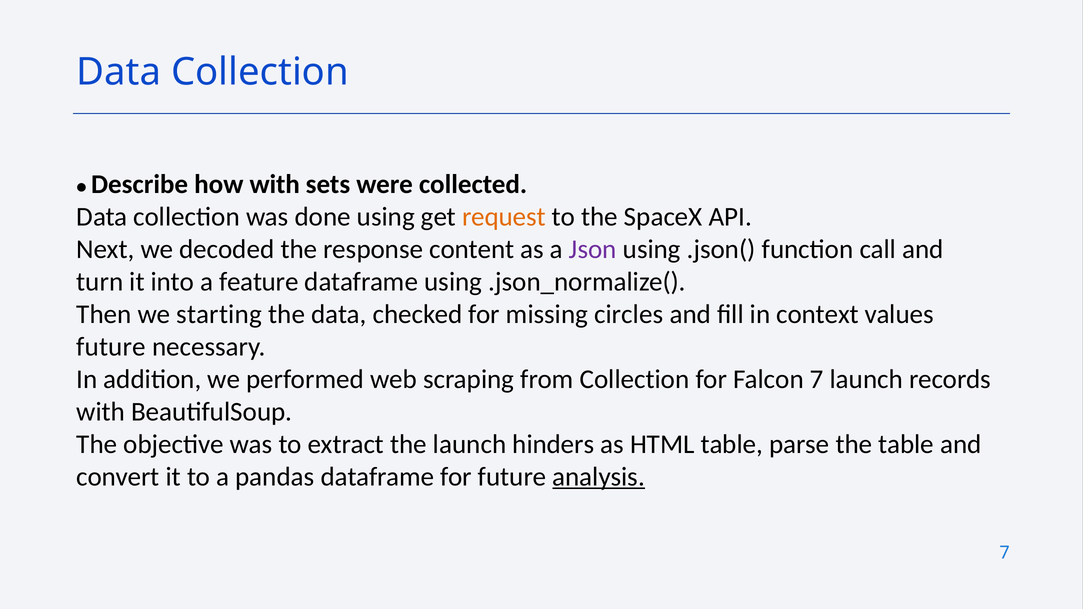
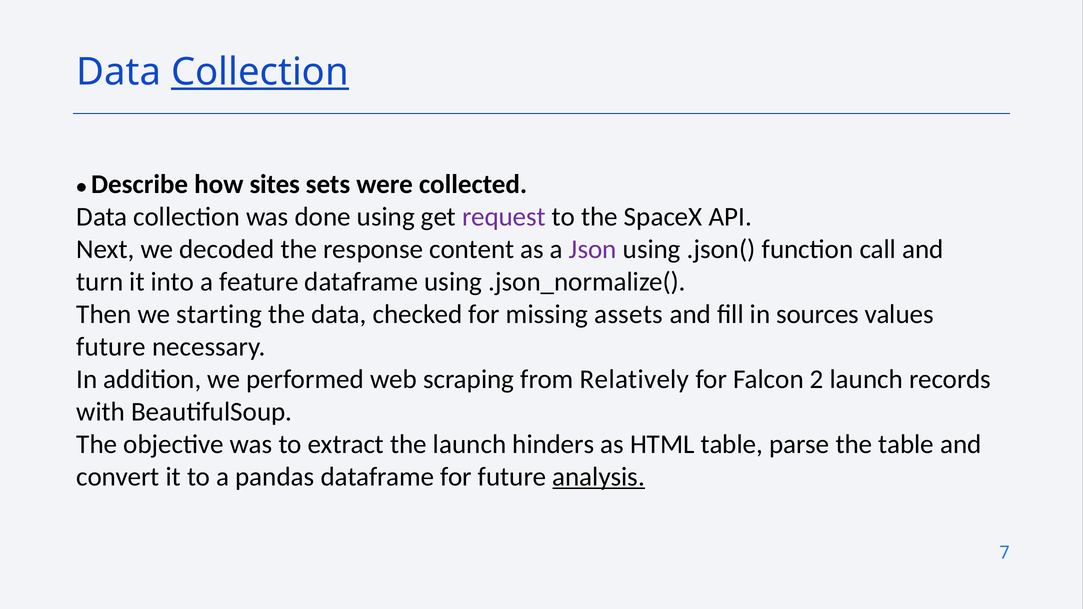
Collection underline: none -> present (260, 72)
how with: with -> sites (275, 184)
request colour: orange -> purple (504, 217)
circles: circles -> assets (629, 314)
context: context -> sources (818, 314)
from Collection: Collection -> Relatively (634, 379)
Falcon 7: 7 -> 2 (817, 379)
